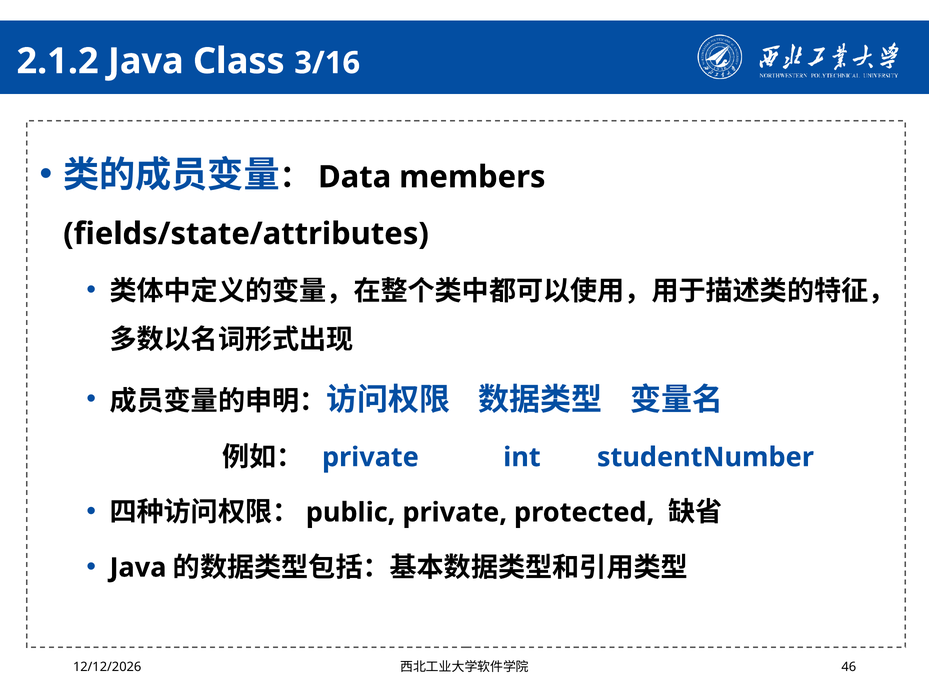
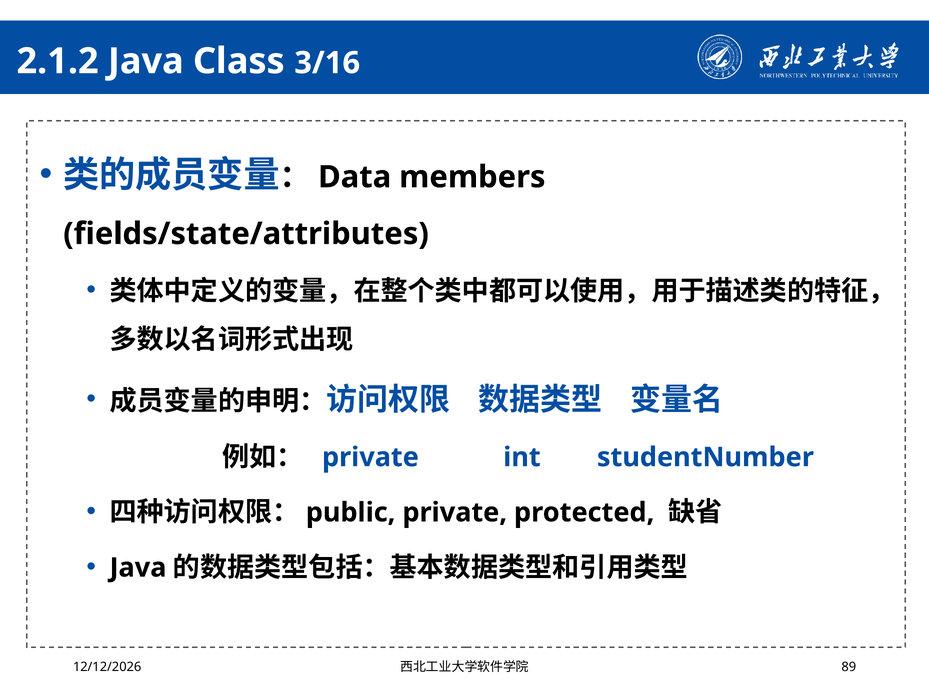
46: 46 -> 89 (849, 667)
